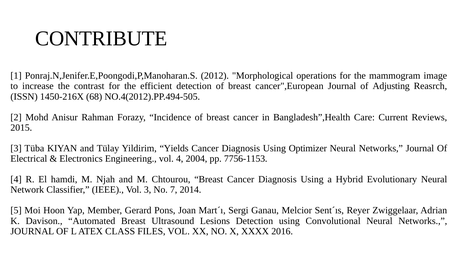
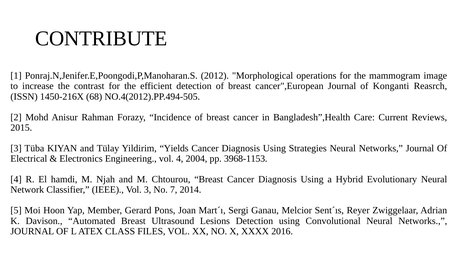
Adjusting: Adjusting -> Konganti (391, 86)
Optimizer: Optimizer -> Strategies (308, 148)
7756-1153: 7756-1153 -> 3968-1153 (246, 159)
